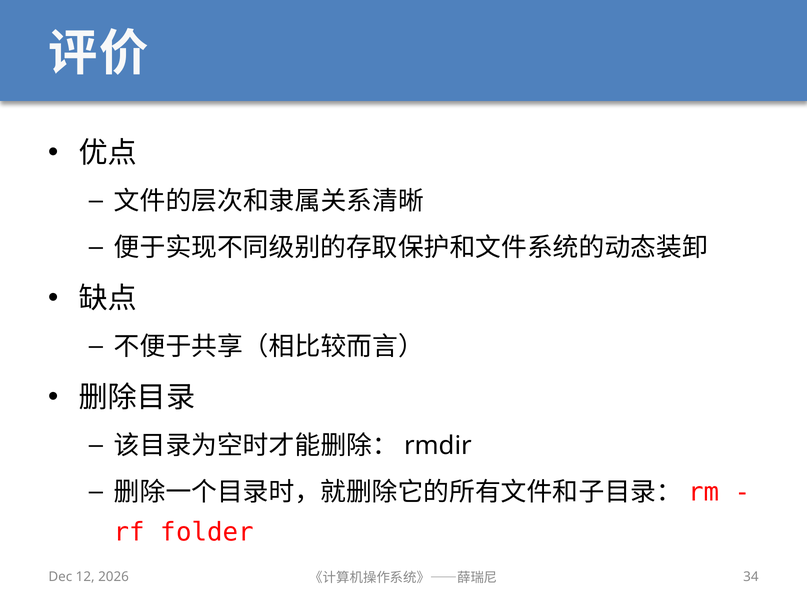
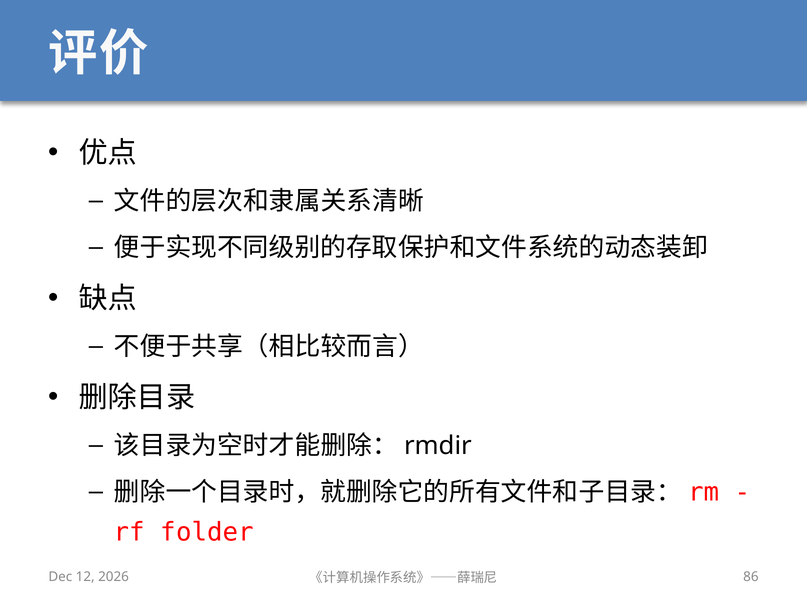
34: 34 -> 86 (751, 577)
